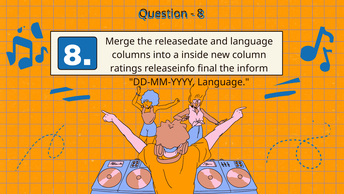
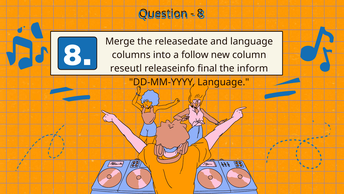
inside: inside -> follow (195, 55)
ratings: ratings -> reseutl (126, 68)
